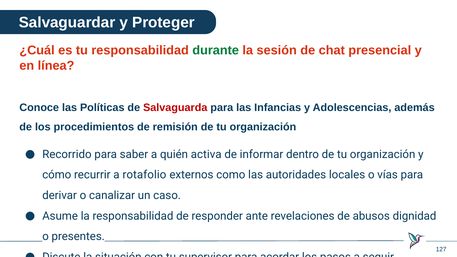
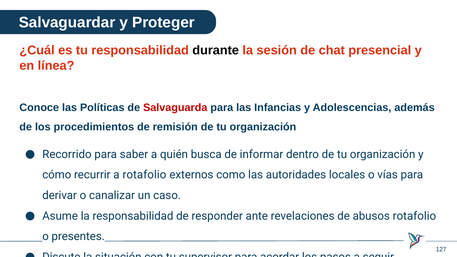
durante colour: green -> black (216, 50)
activa: activa -> busca (206, 154)
abusos dignidad: dignidad -> rotafolio (414, 216)
